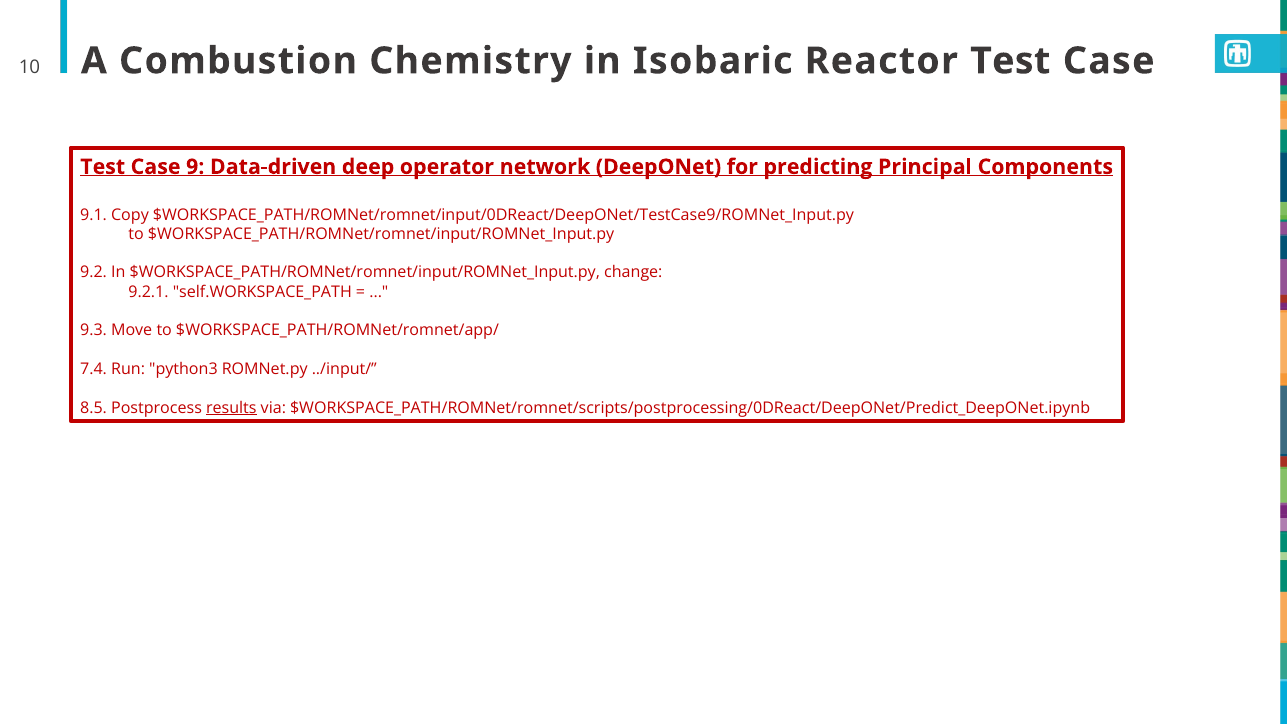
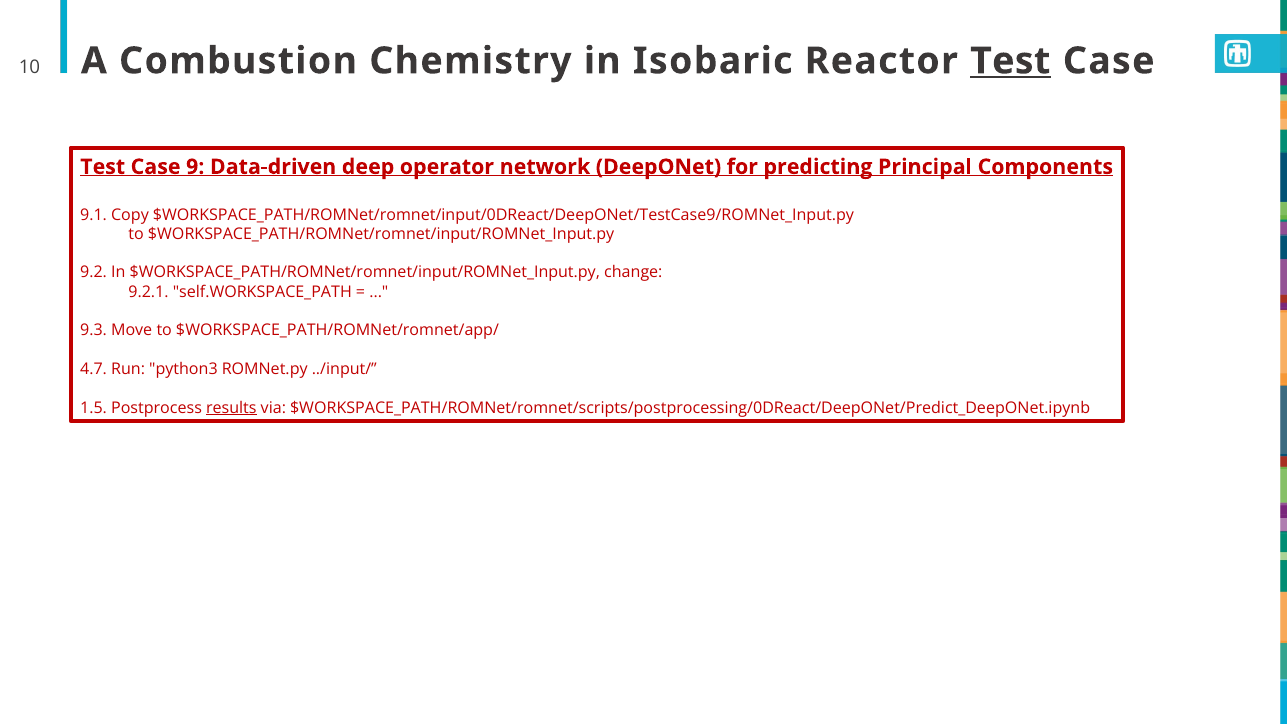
Test underline: none -> present (1010, 61)
7.4: 7.4 -> 4.7 (94, 369)
8.5: 8.5 -> 1.5 (94, 408)
